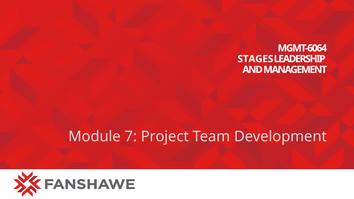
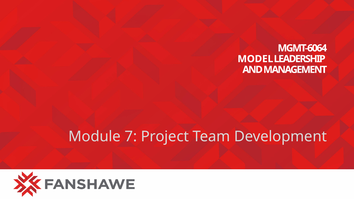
STAGES: STAGES -> MODEL (255, 59)
